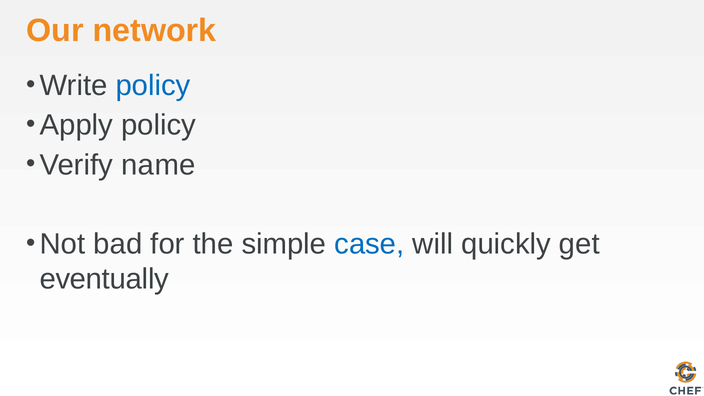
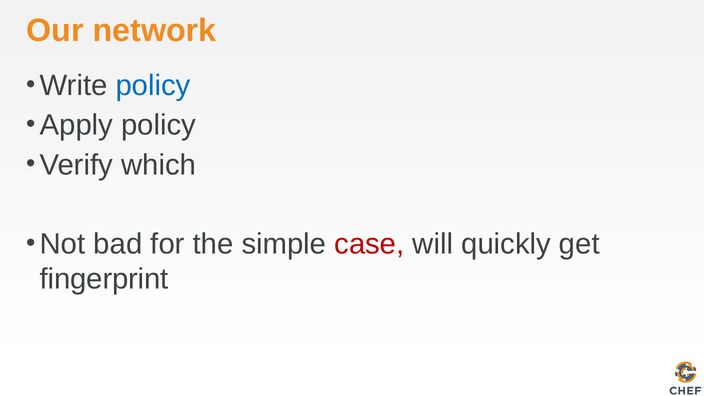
name: name -> which (159, 165)
case colour: blue -> red (369, 244)
eventually: eventually -> fingerprint (104, 279)
